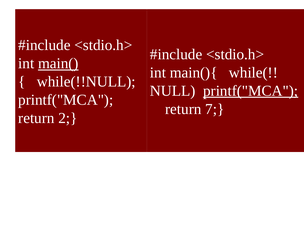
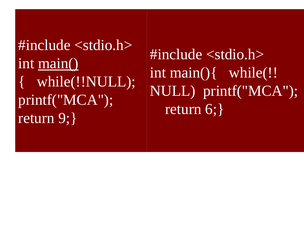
printf("MCA underline: present -> none (251, 91)
7: 7 -> 6 (215, 109)
2: 2 -> 9 (68, 118)
